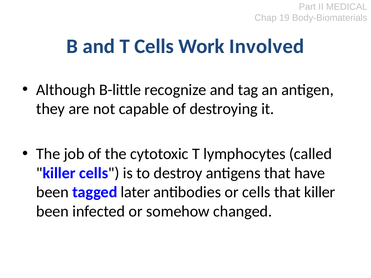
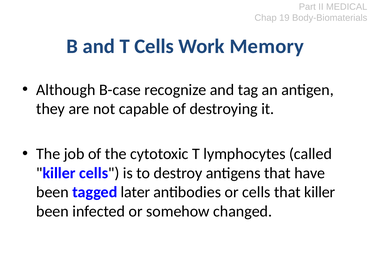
Involved: Involved -> Memory (267, 46)
B-little: B-little -> B-case (120, 90)
